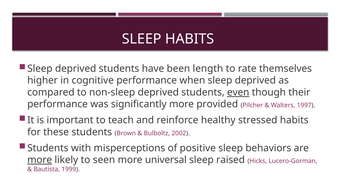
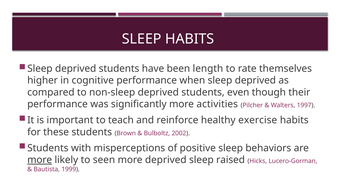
even underline: present -> none (238, 92)
provided: provided -> activities (217, 104)
stressed: stressed -> exercise (258, 120)
more universal: universal -> deprived (166, 160)
